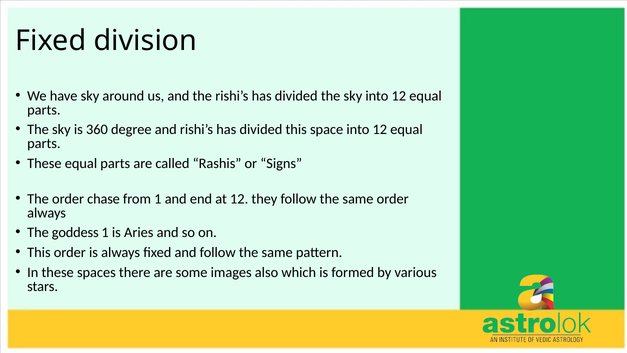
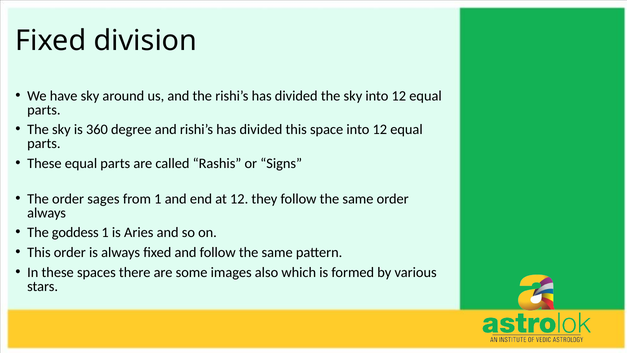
chase: chase -> sages (103, 199)
